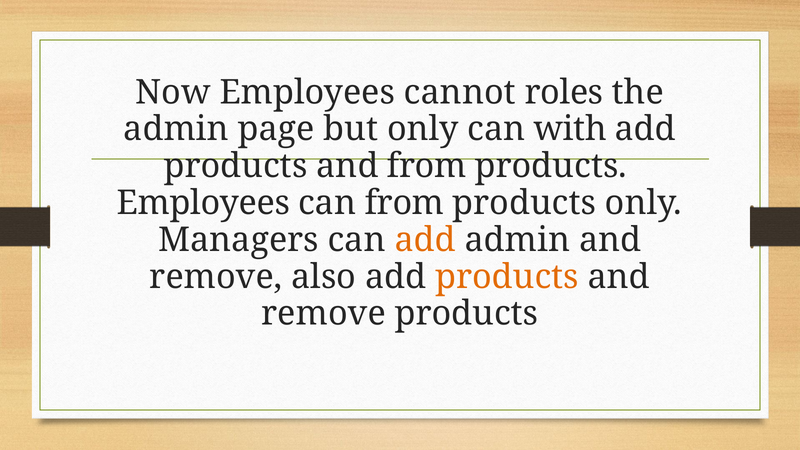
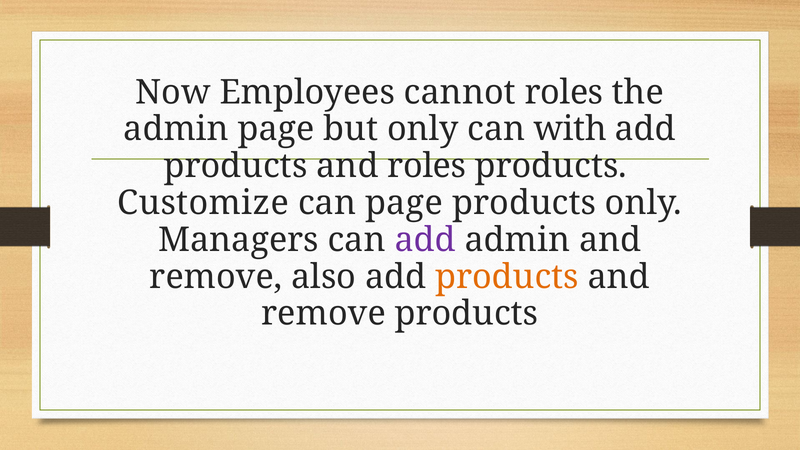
and from: from -> roles (427, 166)
Employees: Employees -> Customize (203, 203)
can from: from -> page (404, 203)
add colour: orange -> purple (425, 240)
